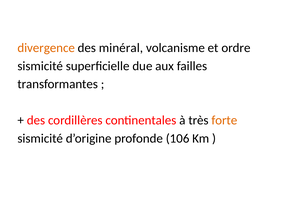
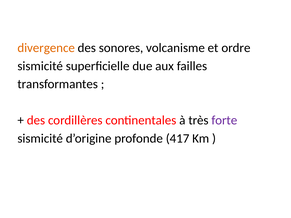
minéral: minéral -> sonores (121, 48)
forte colour: orange -> purple (224, 120)
106: 106 -> 417 (178, 139)
